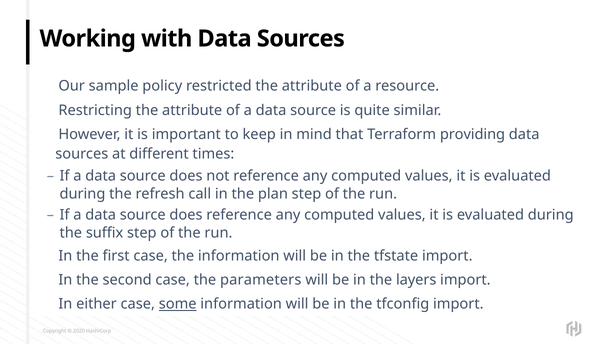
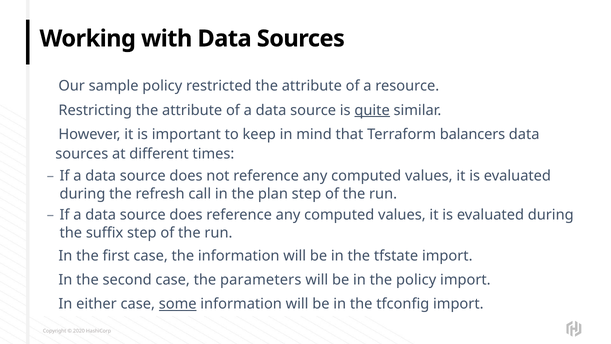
quite underline: none -> present (372, 110)
providing: providing -> balancers (473, 134)
the layers: layers -> policy (416, 280)
